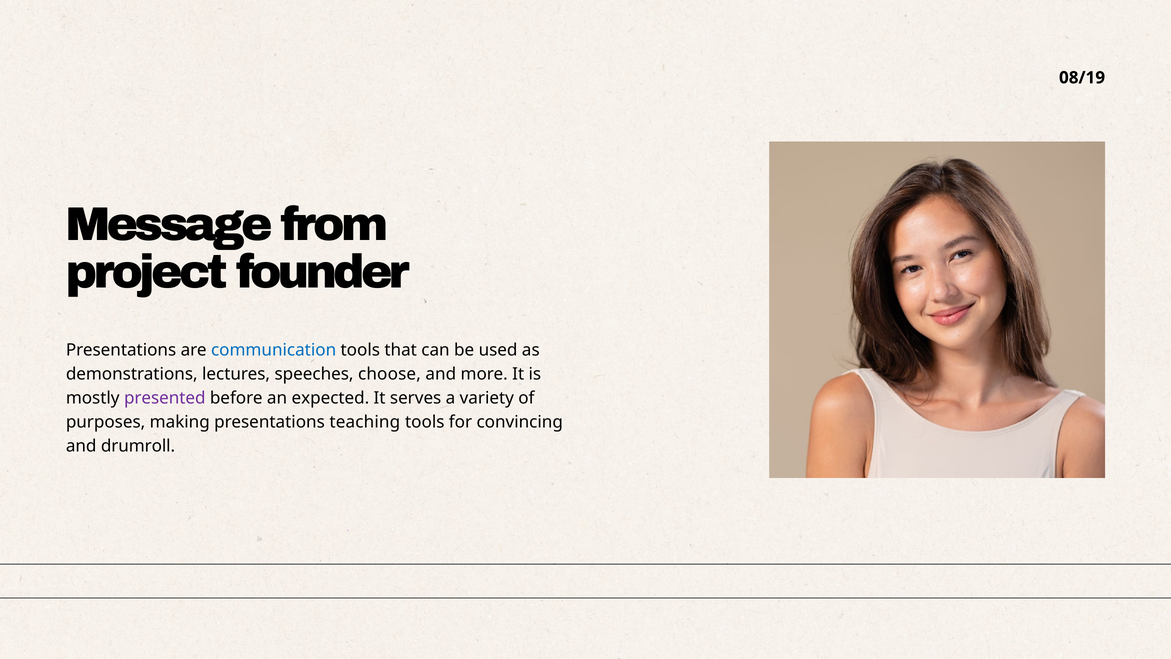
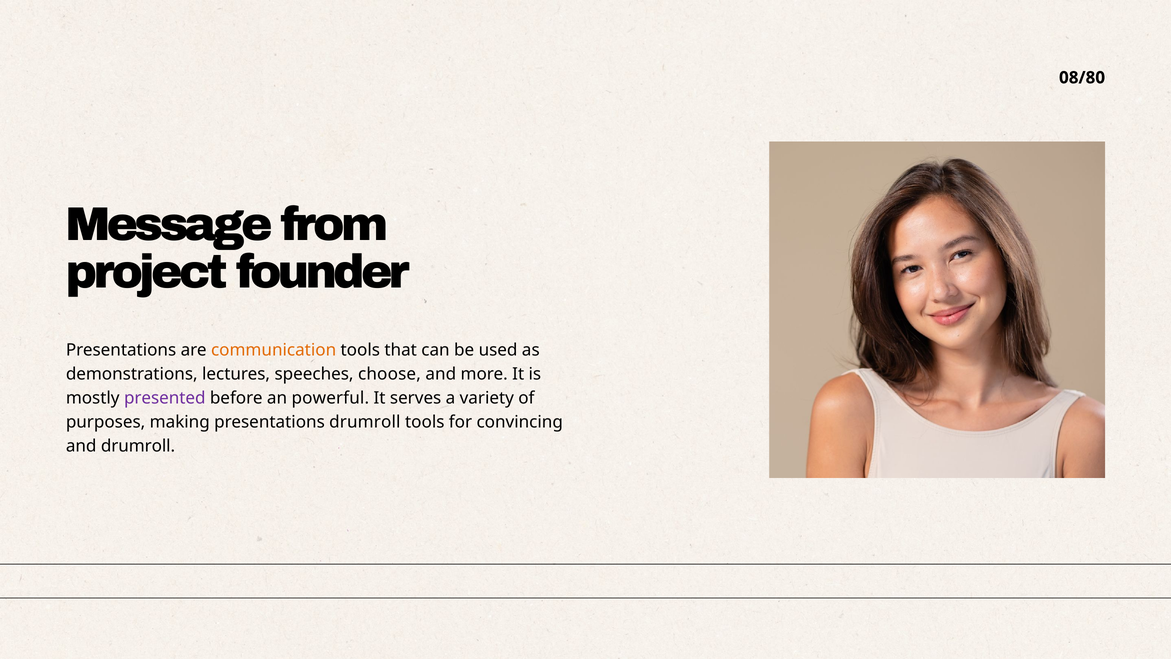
08/19: 08/19 -> 08/80 (1082, 78)
communication colour: blue -> orange (274, 350)
expected: expected -> powerful (330, 398)
presentations teaching: teaching -> drumroll (365, 422)
